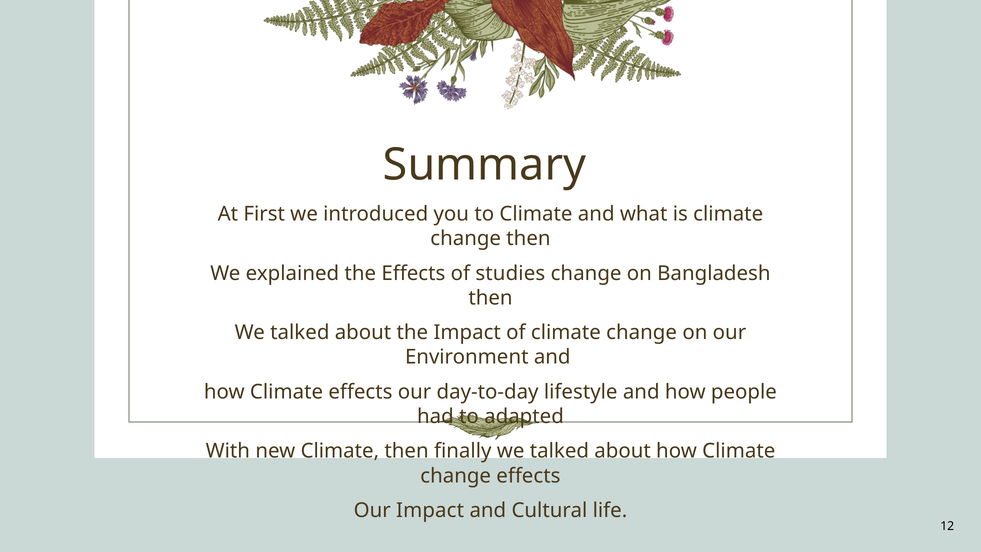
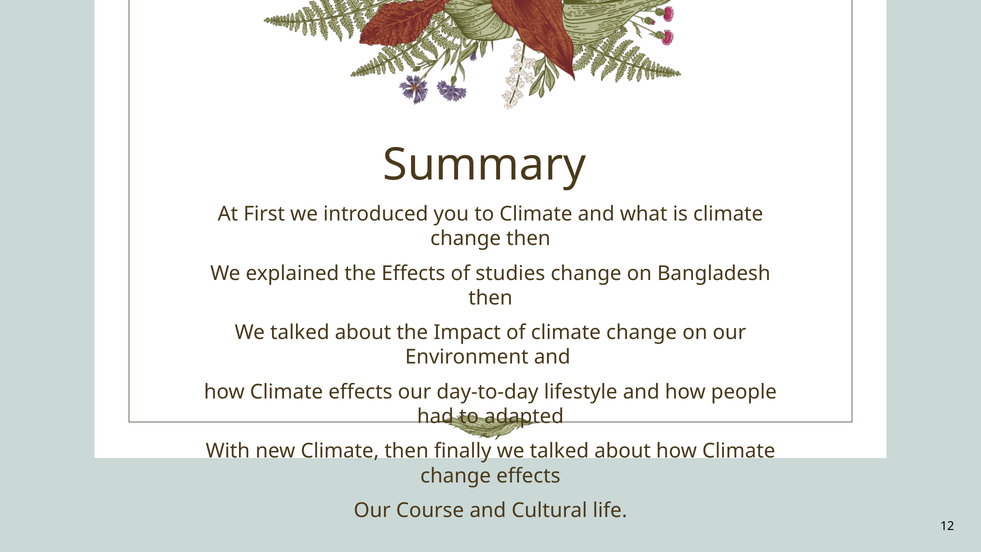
Our Impact: Impact -> Course (430, 510)
